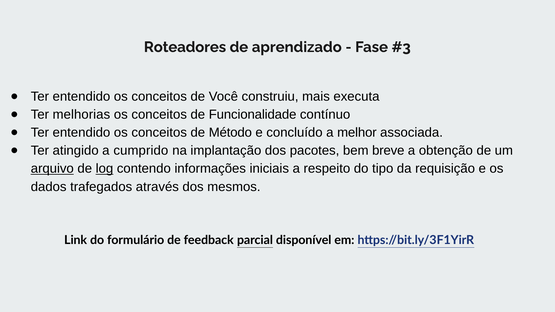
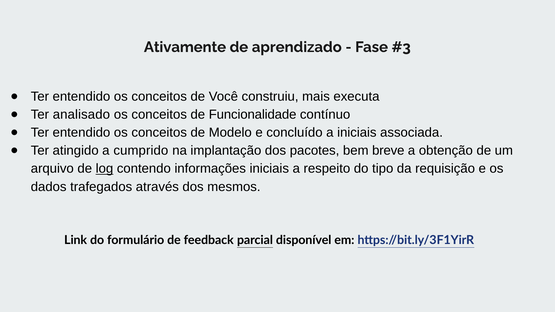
Roteadores: Roteadores -> Ativamente (185, 47)
melhorias: melhorias -> analisado (81, 115)
Método: Método -> Modelo (230, 133)
a melhor: melhor -> iniciais (357, 133)
arquivo underline: present -> none (52, 169)
